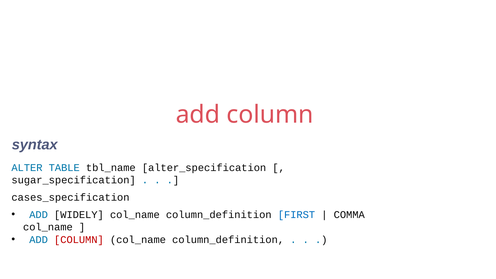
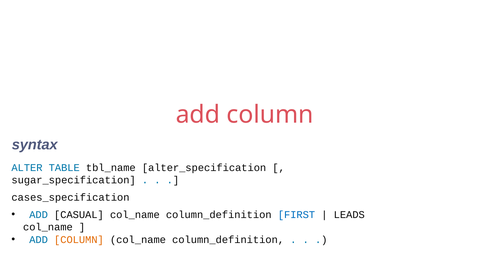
WIDELY: WIDELY -> CASUAL (79, 215)
COMMA: COMMA -> LEADS (349, 215)
COLUMN colour: red -> orange (79, 240)
